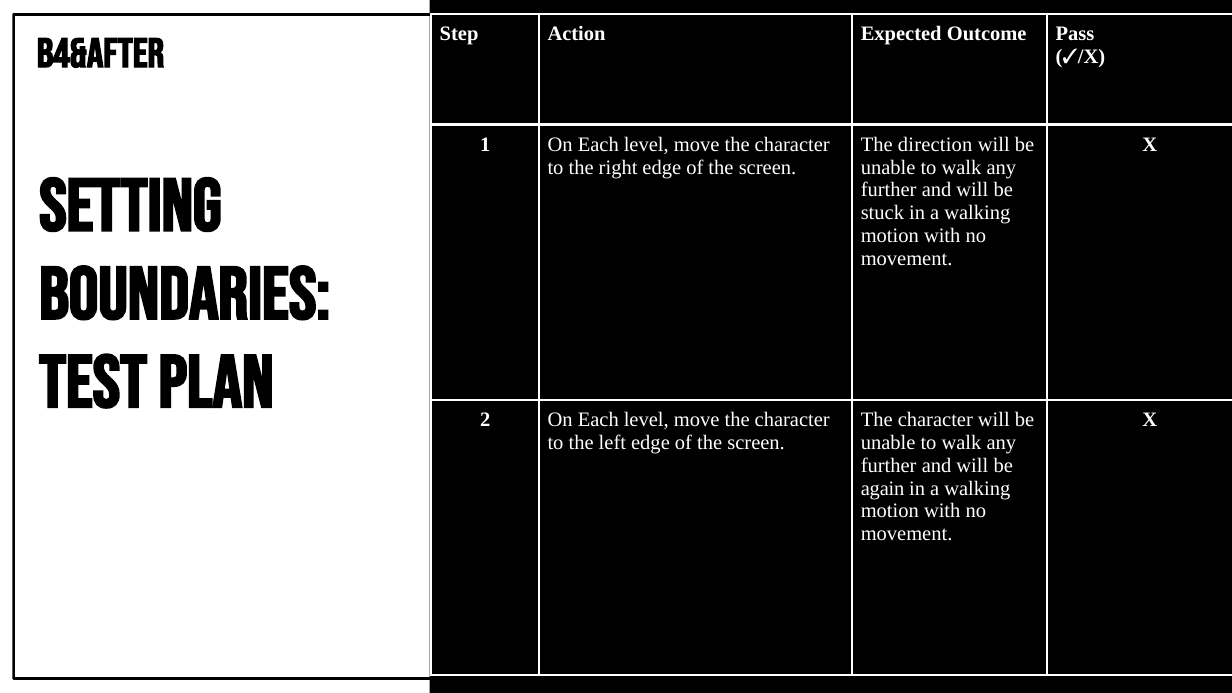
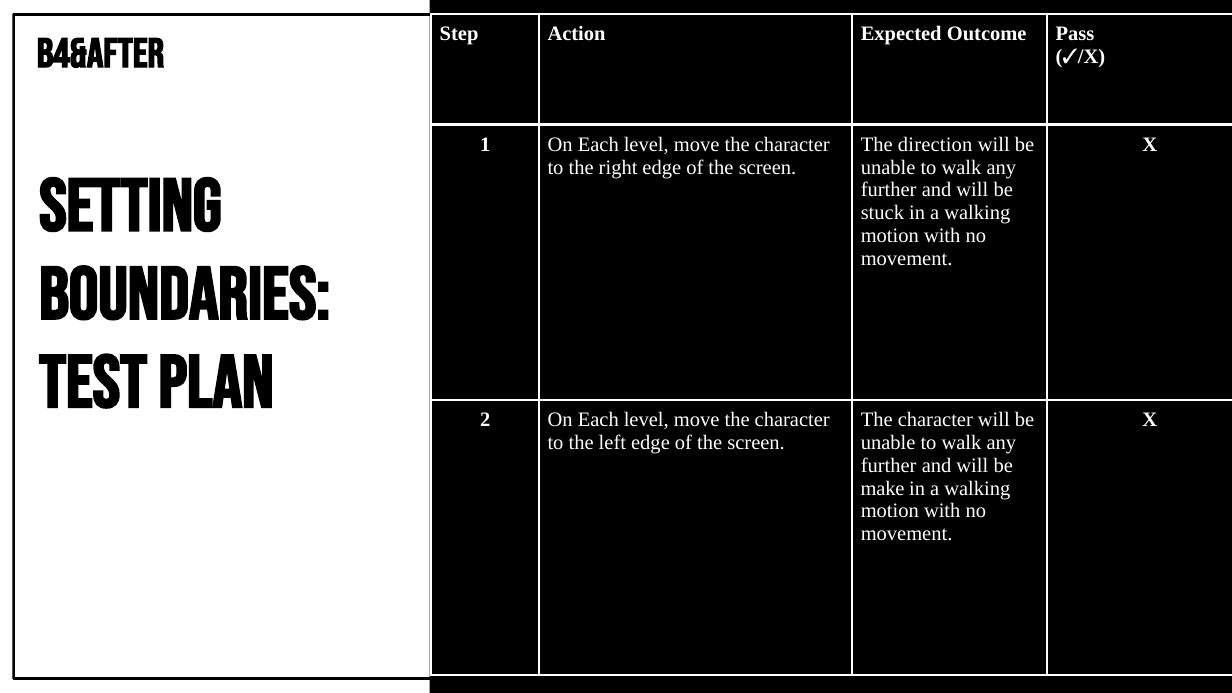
again: again -> make (883, 488)
